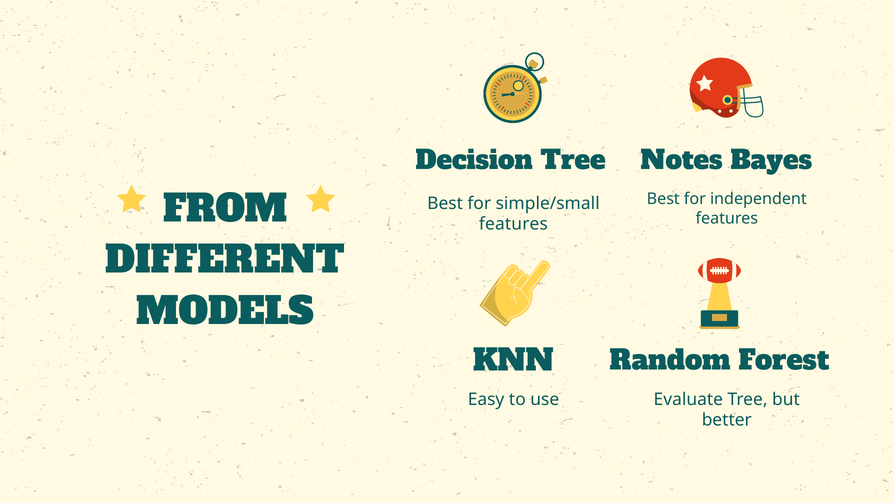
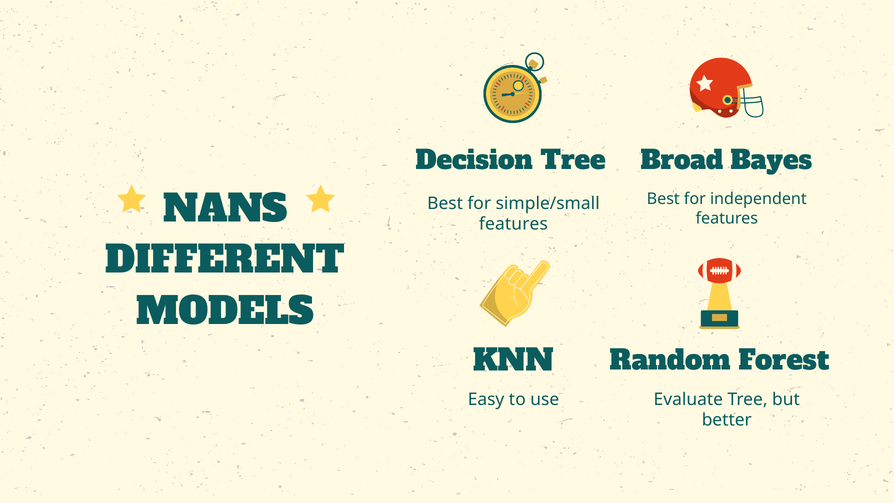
Notes: Notes -> Broad (682, 161)
FROM: FROM -> NANS (225, 209)
